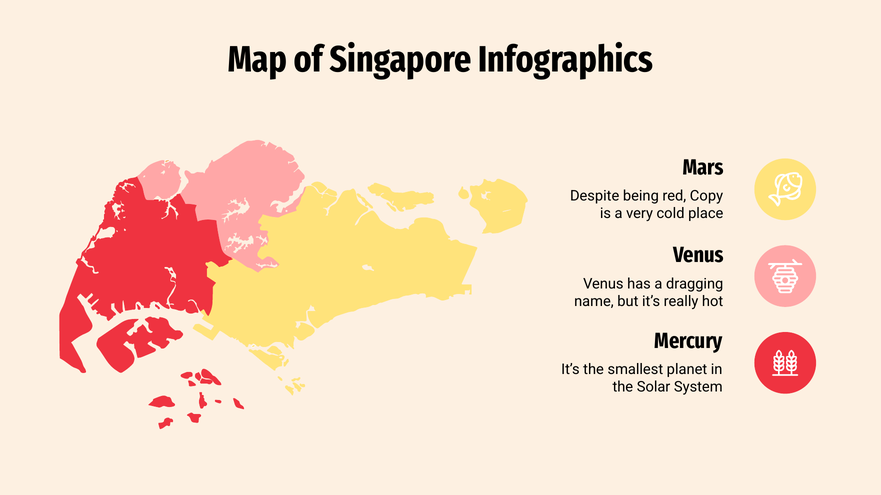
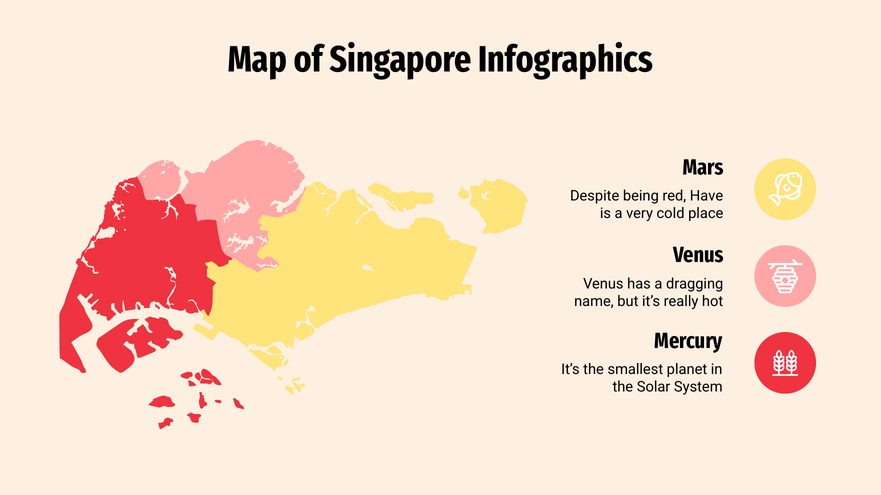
Copy: Copy -> Have (707, 196)
